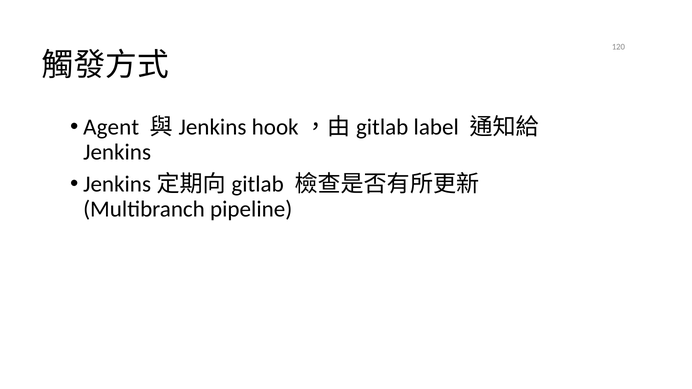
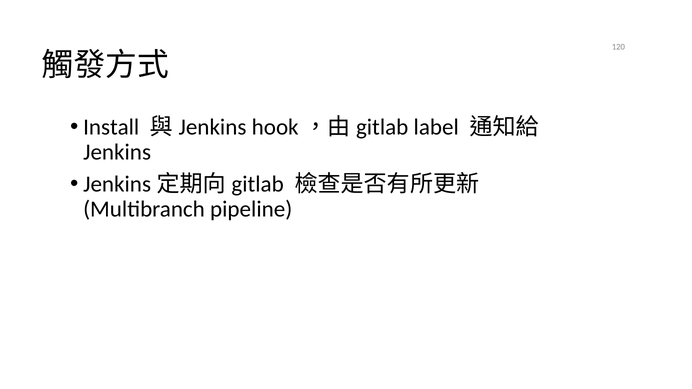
Agent: Agent -> Install (111, 127)
